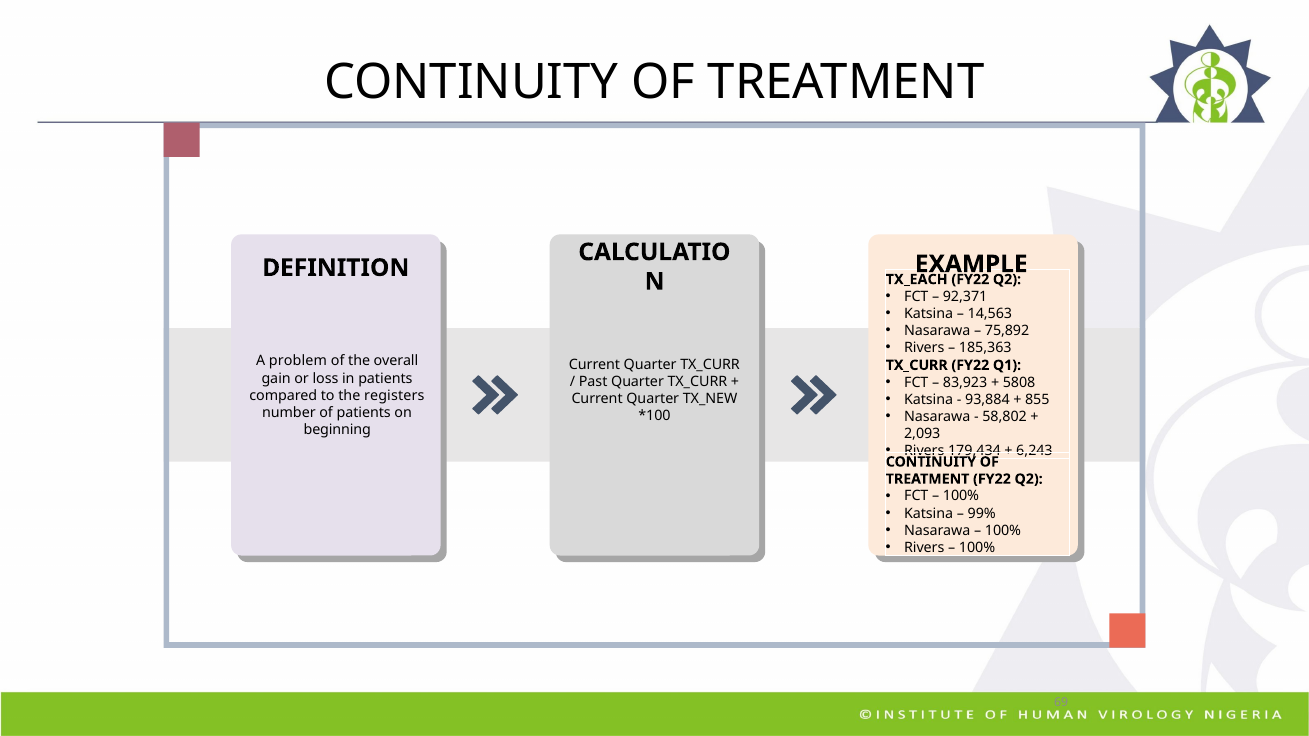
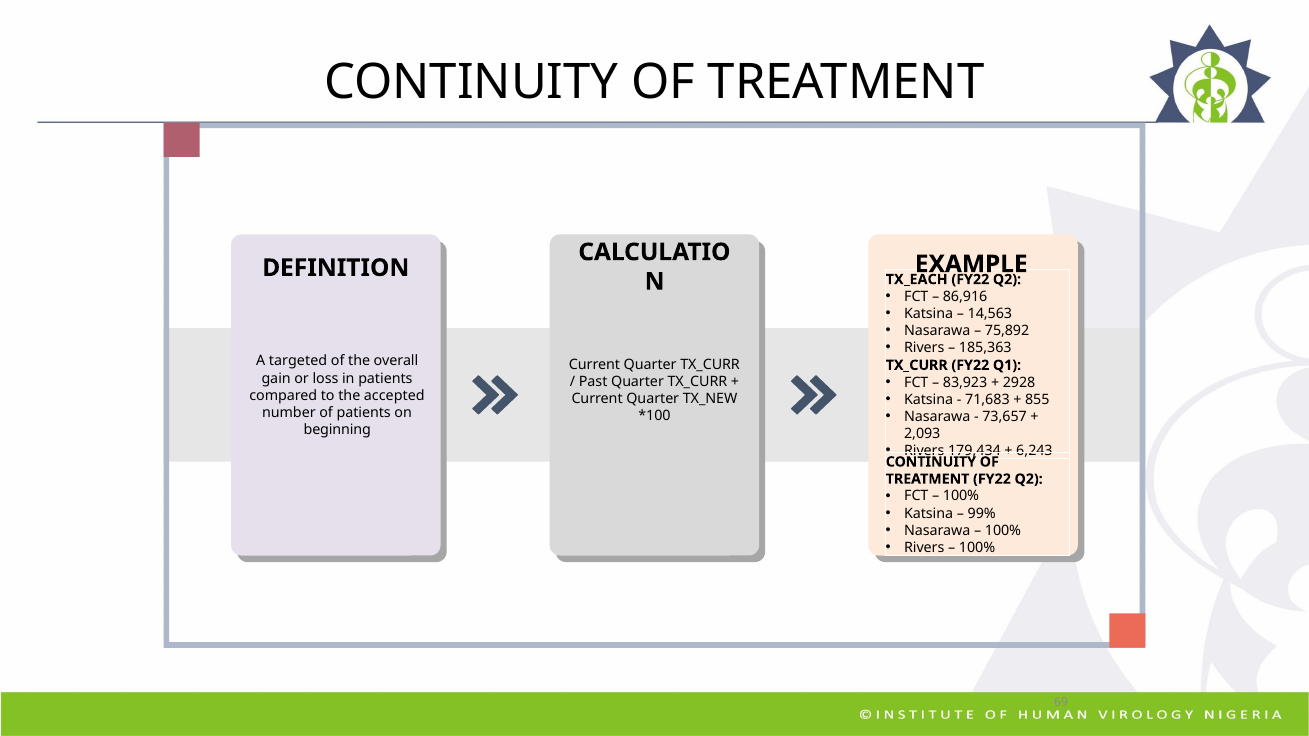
92,371: 92,371 -> 86,916 (965, 297)
problem: problem -> targeted (298, 361)
5808: 5808 -> 2928 (1019, 383)
registers: registers -> accepted (394, 396)
93,884: 93,884 -> 71,683 (987, 400)
58,802: 58,802 -> 73,657 (1005, 417)
